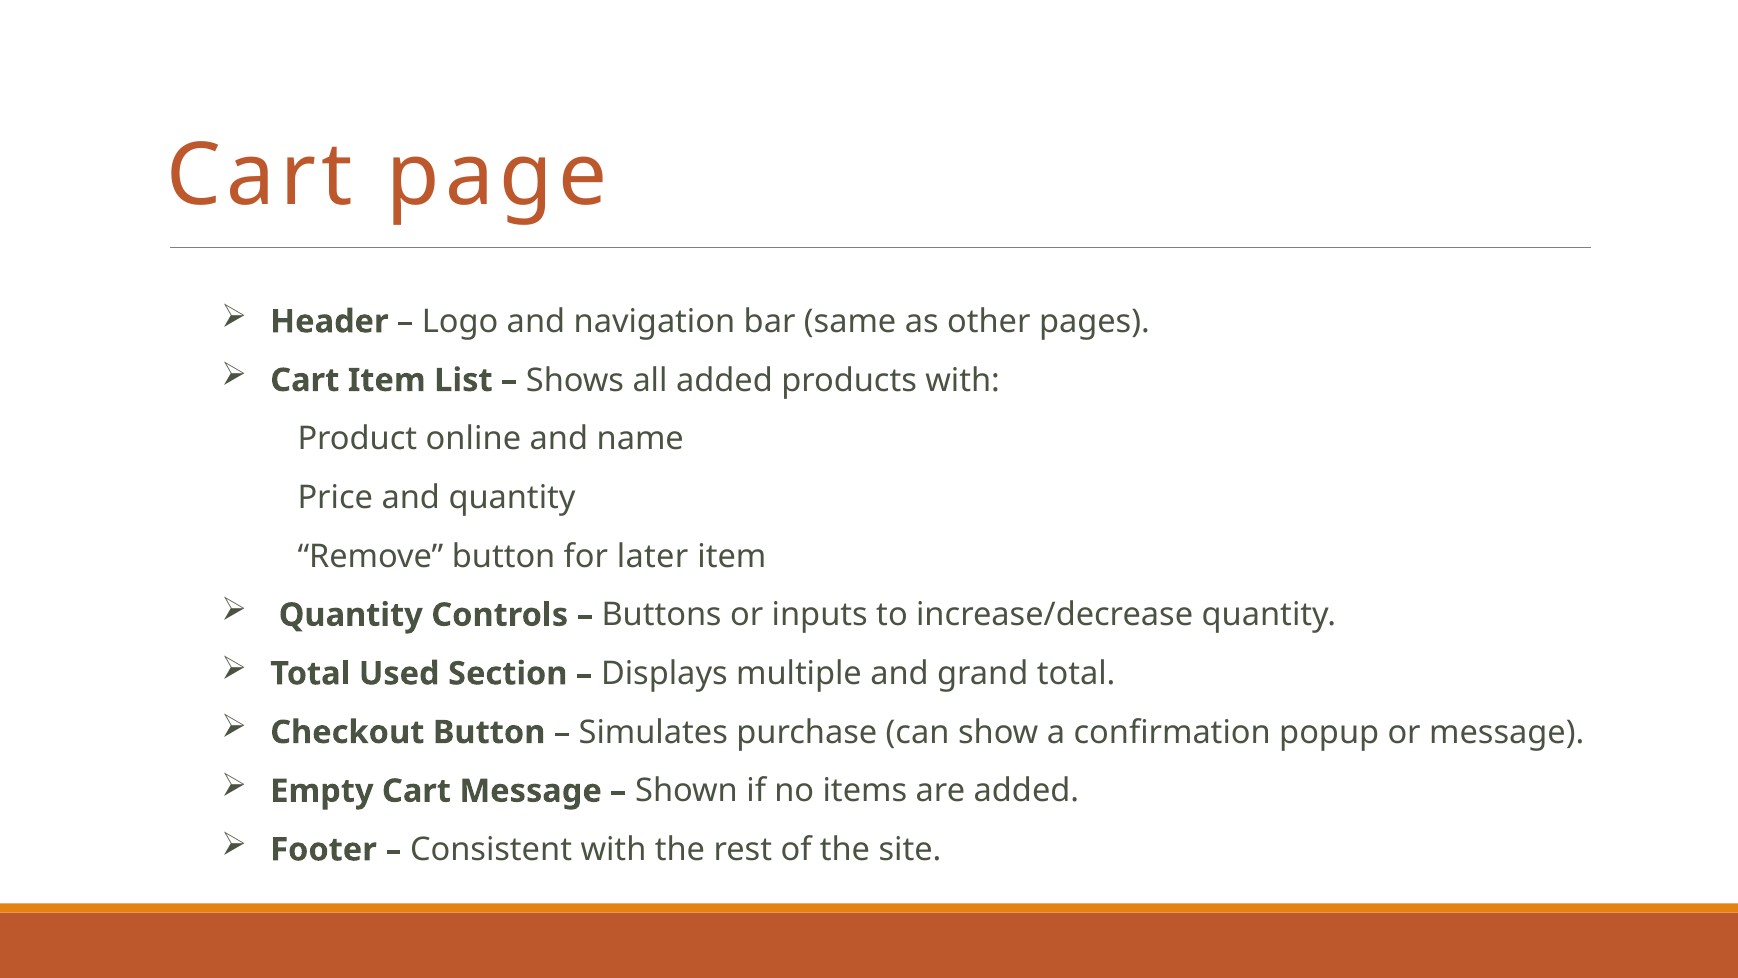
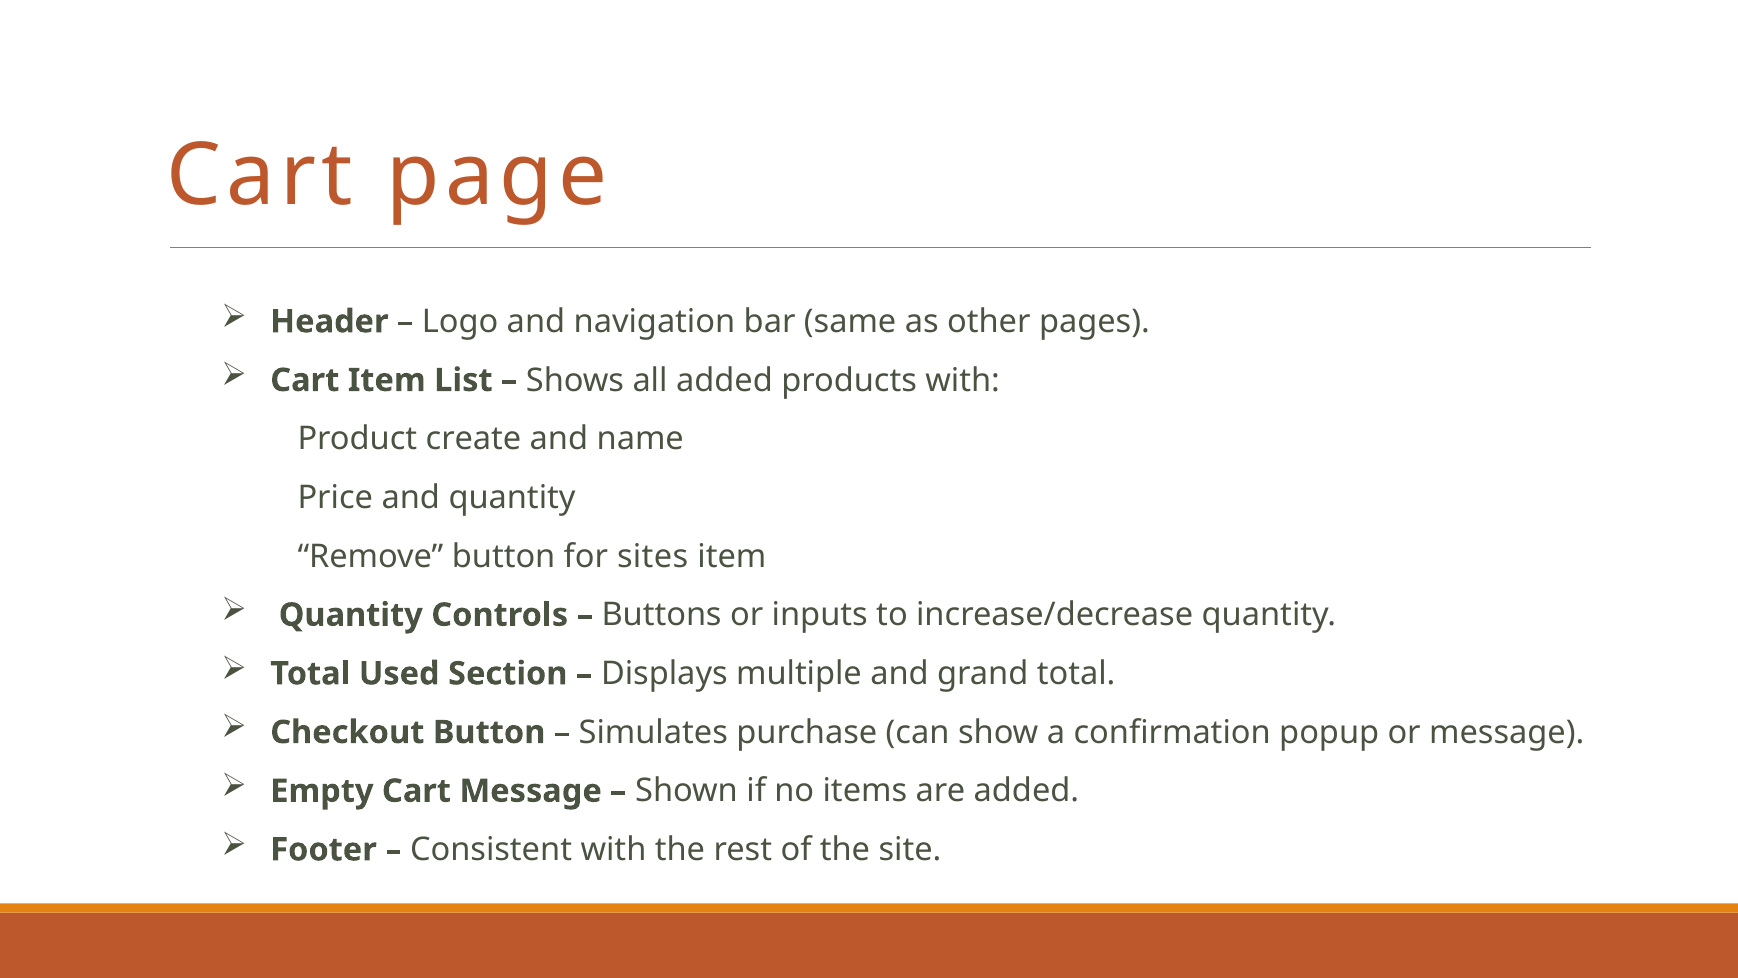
online: online -> create (474, 439)
later: later -> sites (653, 556)
